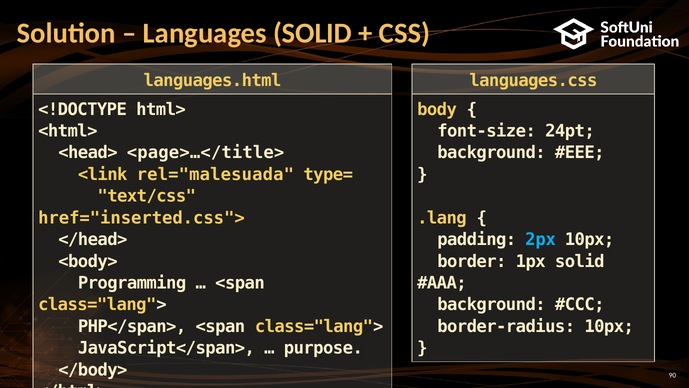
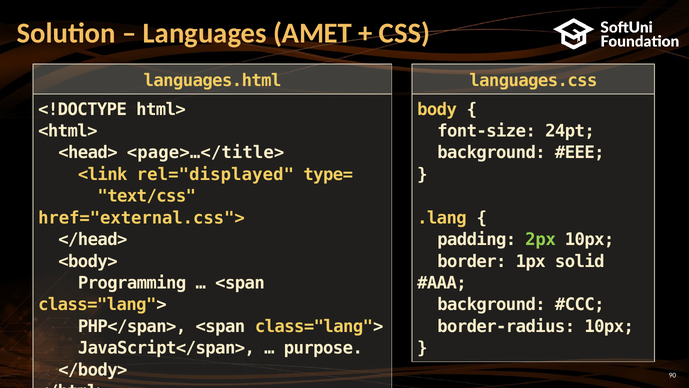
Languages SOLID: SOLID -> AMET (313, 33)
rel="malesuada: rel="malesuada -> rel="displayed (215, 174)
href="inserted.css">: href="inserted.css"> -> href="external.css"> (141, 218)
2px colour: light blue -> light green (541, 239)
